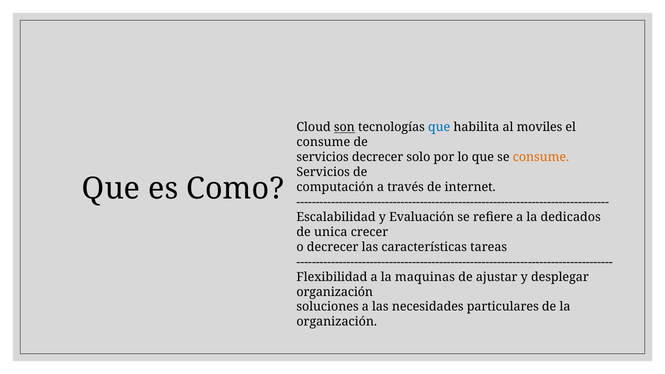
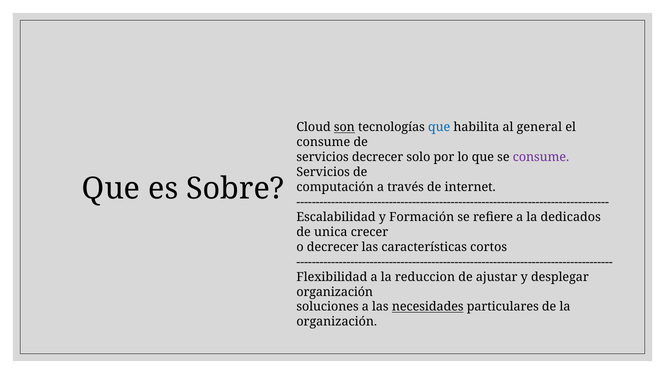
moviles: moviles -> general (539, 127)
consume colour: orange -> purple (541, 157)
Como: Como -> Sobre (235, 189)
Evaluación: Evaluación -> Formación (422, 217)
tareas: tareas -> cortos (489, 247)
maquinas: maquinas -> reduccion (425, 277)
necesidades underline: none -> present (428, 307)
